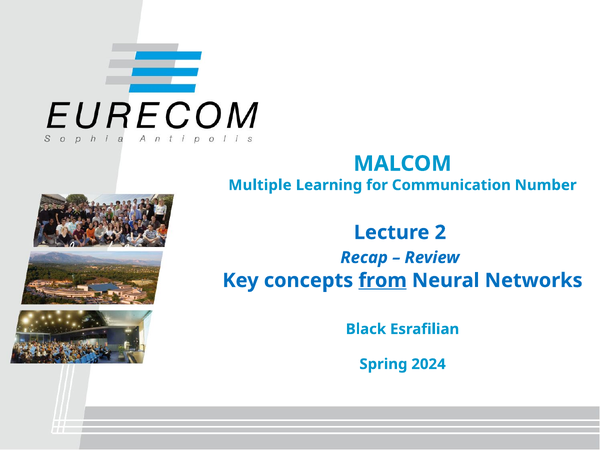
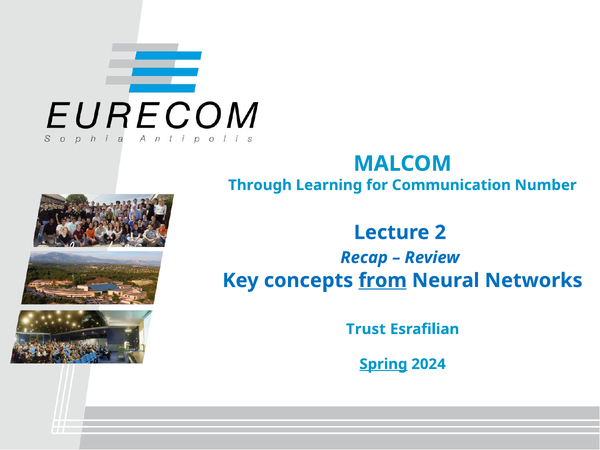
Multiple: Multiple -> Through (260, 185)
Black: Black -> Trust (366, 329)
Spring underline: none -> present (383, 364)
